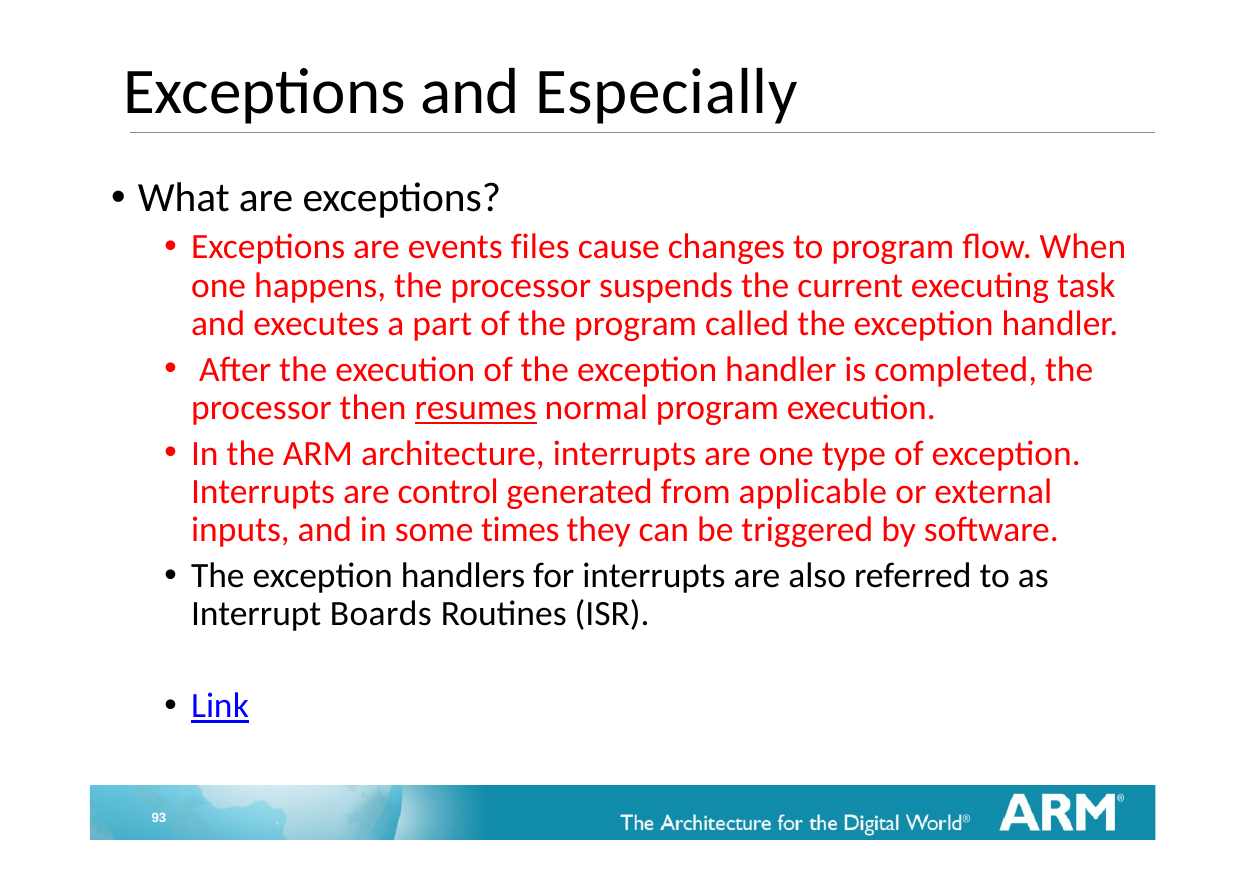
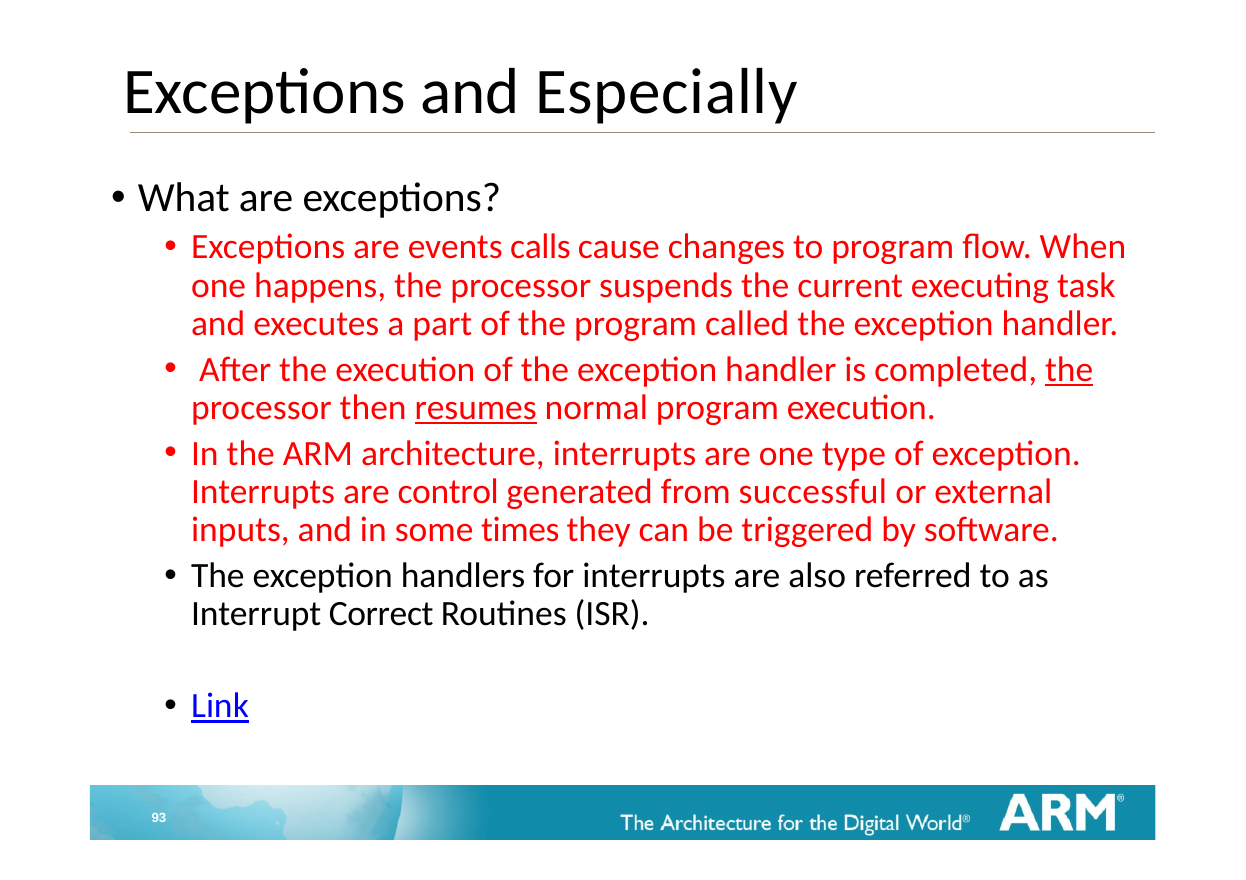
files: files -> calls (540, 247)
the underline: none -> present (1069, 370)
applicable: applicable -> successful (813, 492)
Boards: Boards -> Correct (381, 615)
